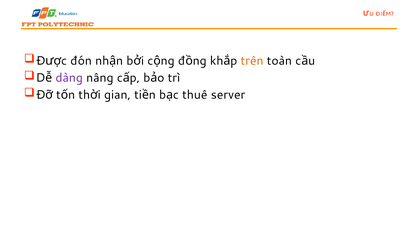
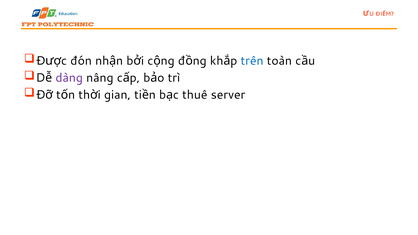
trên colour: orange -> blue (252, 61)
